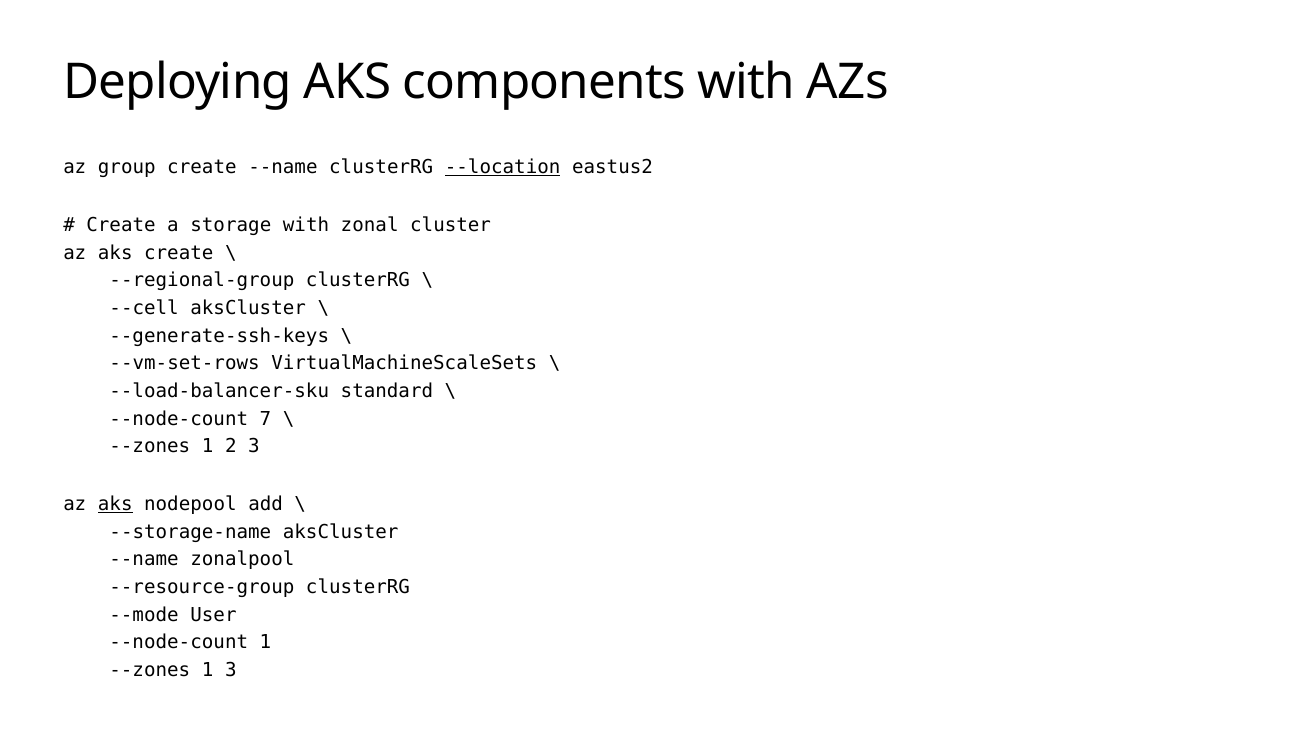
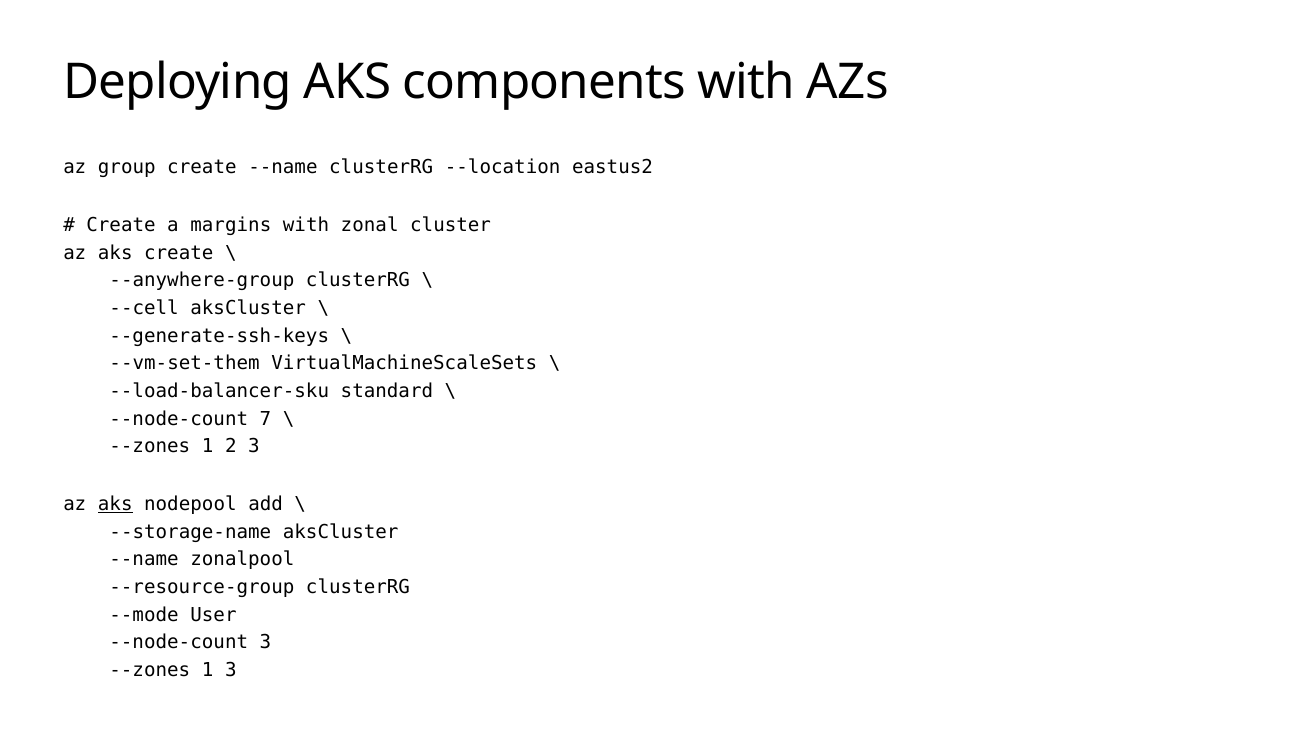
--location underline: present -> none (503, 168)
storage: storage -> margins (231, 225)
--regional-group: --regional-group -> --anywhere-group (202, 280)
--vm-set-rows: --vm-set-rows -> --vm-set-them (185, 363)
--node-count 1: 1 -> 3 (265, 642)
